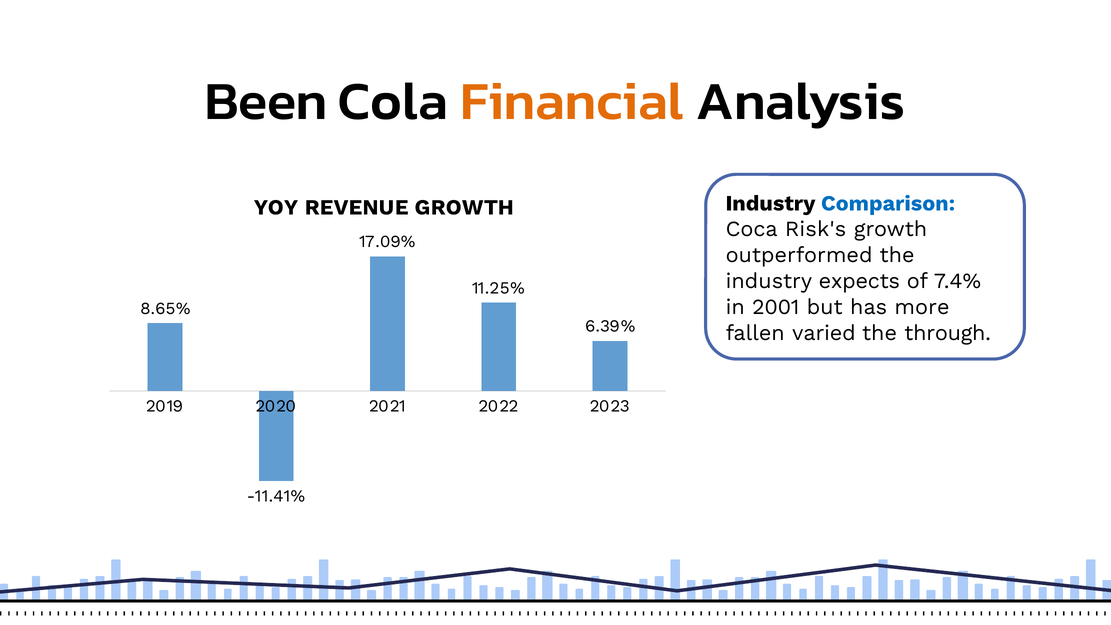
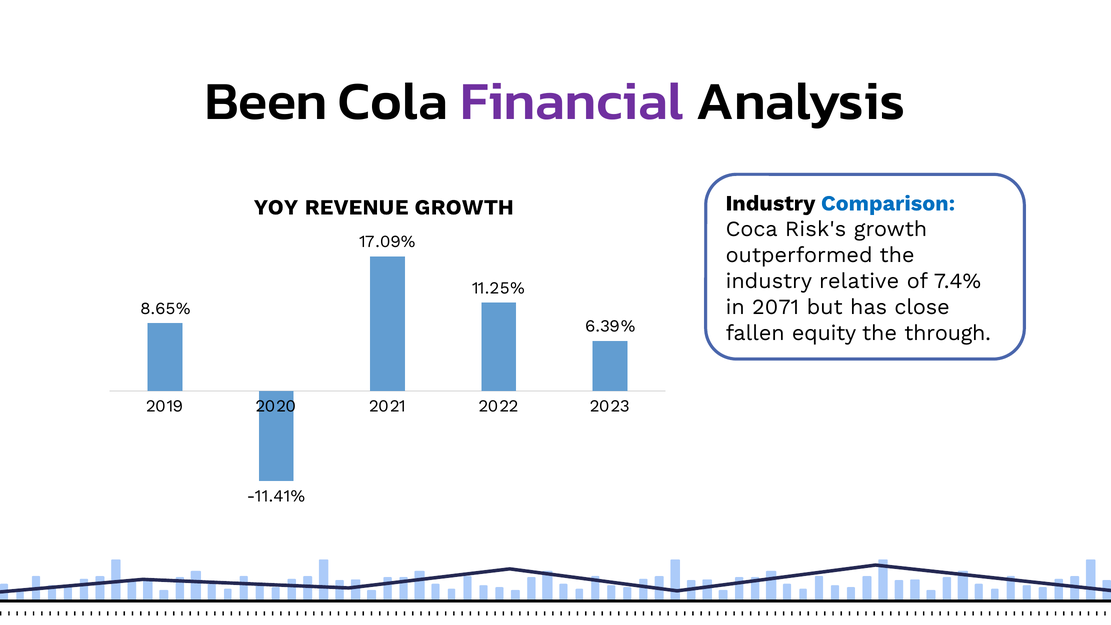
Financial colour: orange -> purple (572, 101)
expects: expects -> relative (859, 281)
2001: 2001 -> 2071 (776, 307)
more: more -> close (922, 307)
varied: varied -> equity (824, 333)
